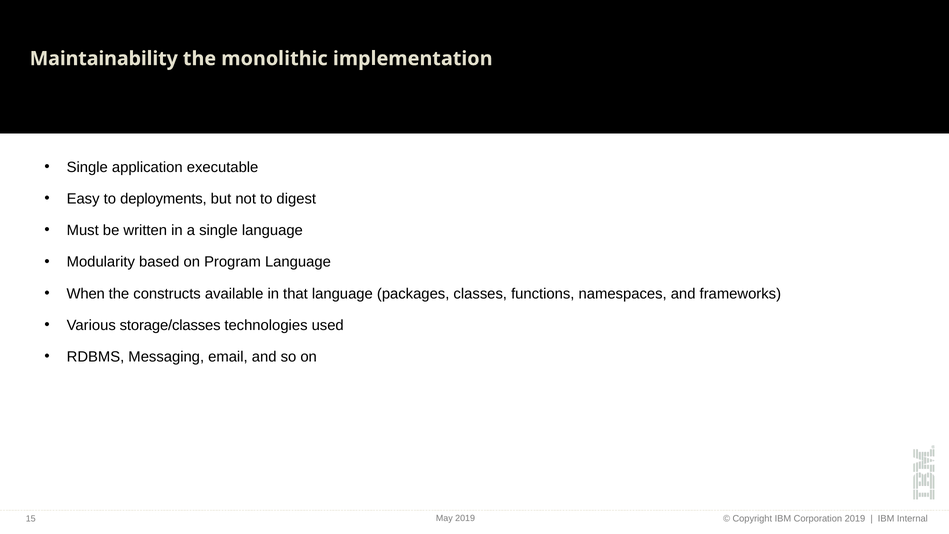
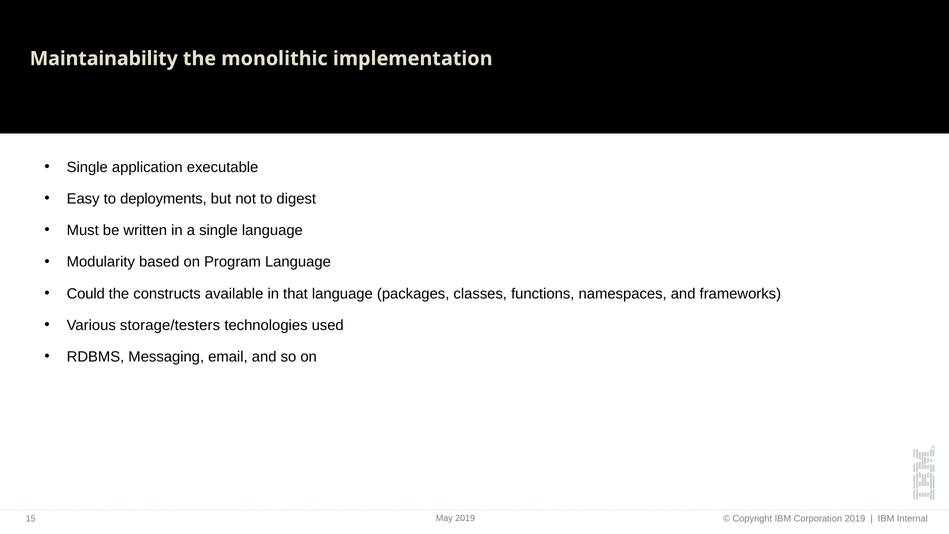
When: When -> Could (86, 294)
storage/classes: storage/classes -> storage/testers (170, 325)
